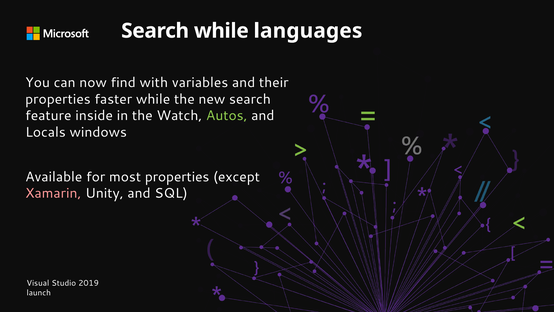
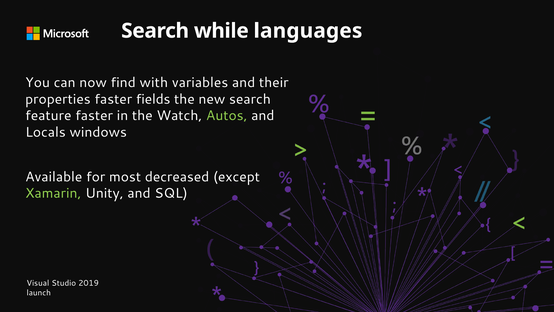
faster while: while -> fields (153, 99)
feature inside: inside -> faster (94, 116)
most properties: properties -> decreased (177, 177)
Xamarin colour: pink -> light green (53, 193)
